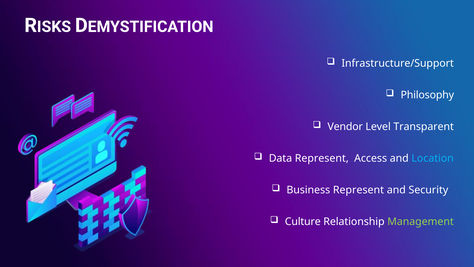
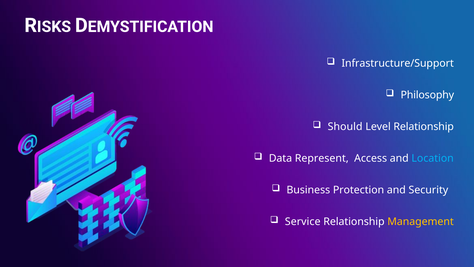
Vendor: Vendor -> Should (345, 127)
Level Transparent: Transparent -> Relationship (424, 127)
Business Represent: Represent -> Protection (359, 190)
Culture: Culture -> Service (303, 221)
Management colour: light green -> yellow (421, 221)
